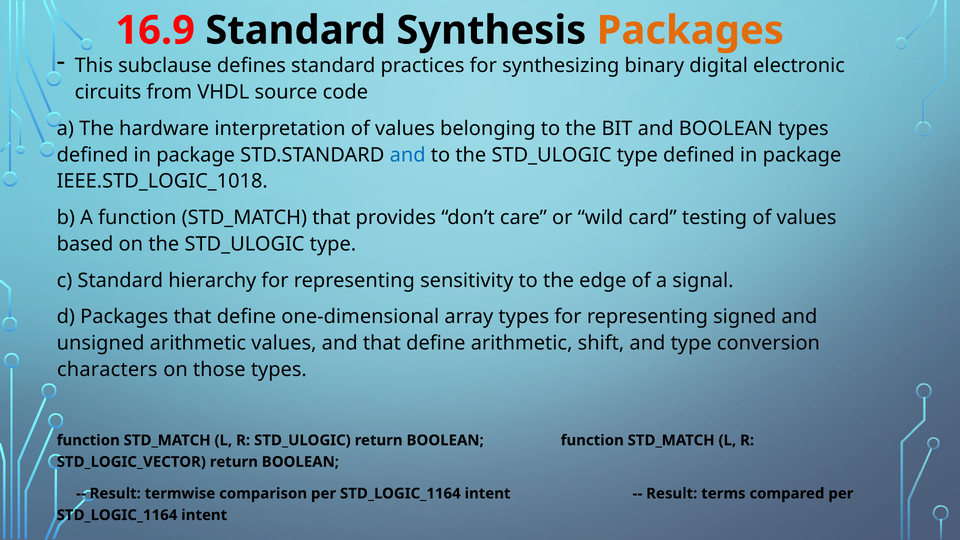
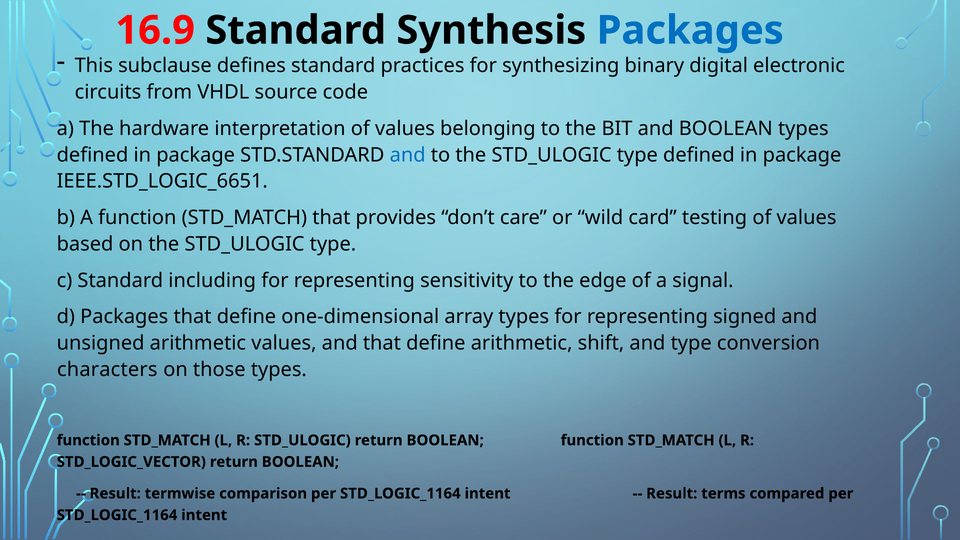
Packages colour: orange -> blue (690, 30)
IEEE.STD_LOGIC_1018: IEEE.STD_LOGIC_1018 -> IEEE.STD_LOGIC_6651 (162, 181)
hierarchy: hierarchy -> including (212, 280)
